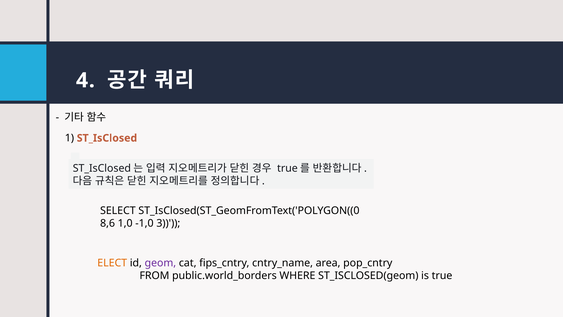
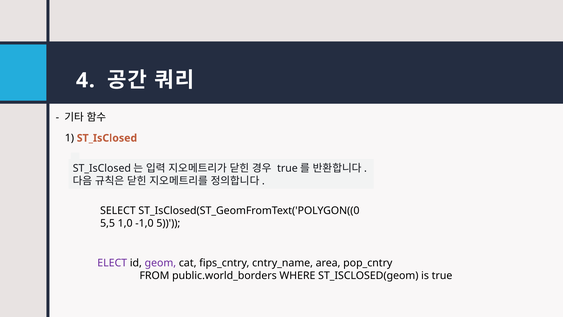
8,6: 8,6 -> 5,5 (108, 223)
3: 3 -> 5 (168, 223)
ELECT colour: orange -> purple (112, 263)
